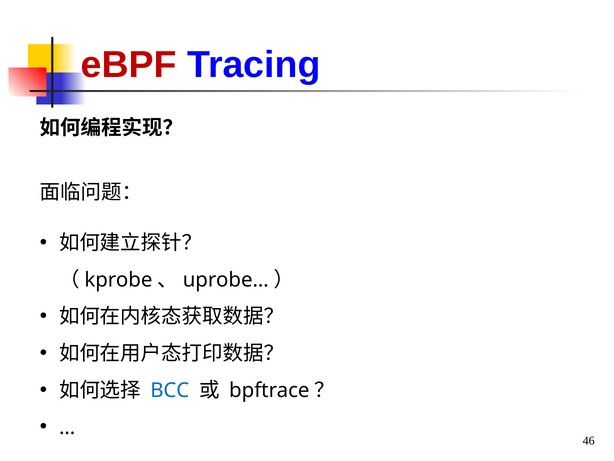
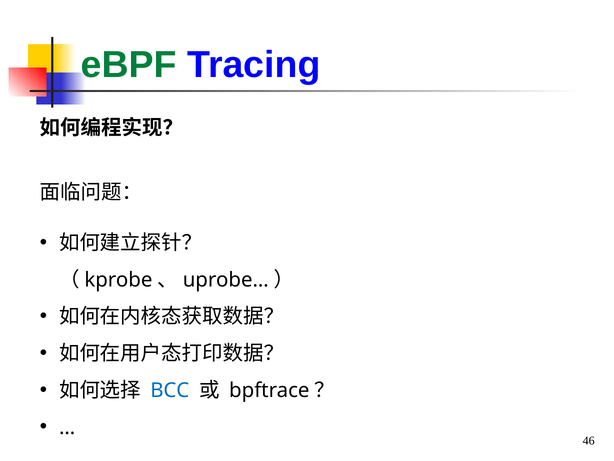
eBPF colour: red -> green (129, 65)
